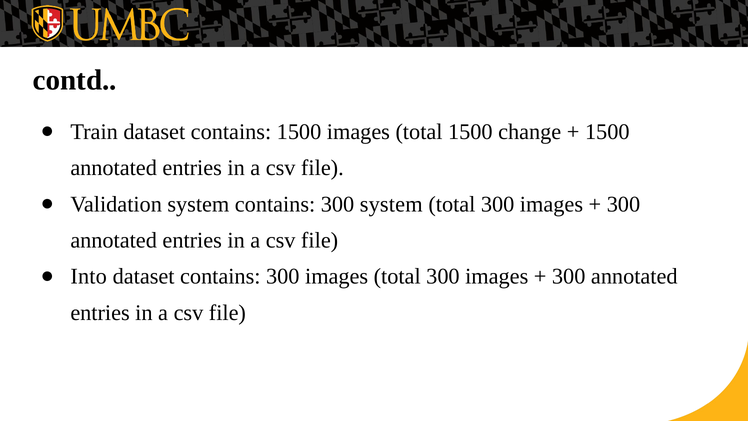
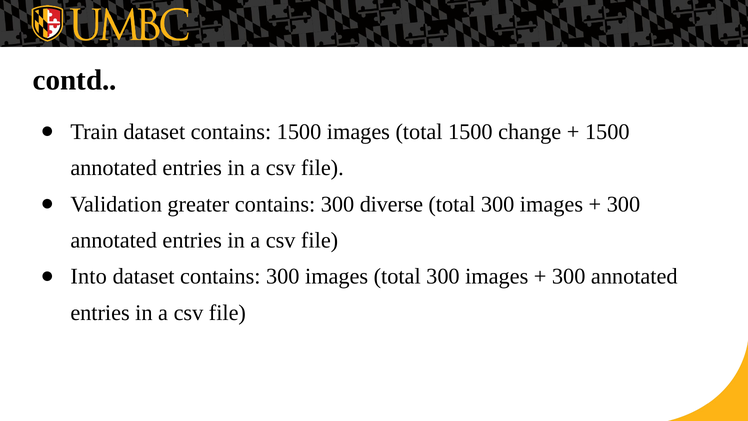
Validation system: system -> greater (198, 204)
300 system: system -> diverse (391, 204)
